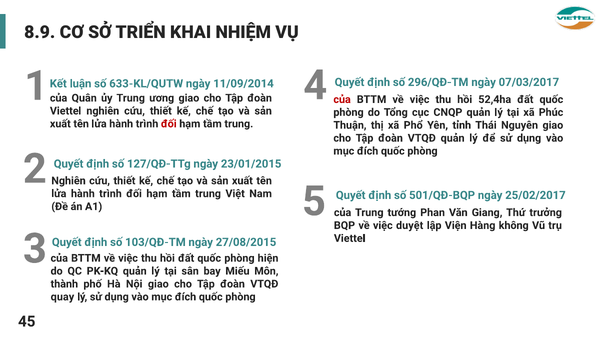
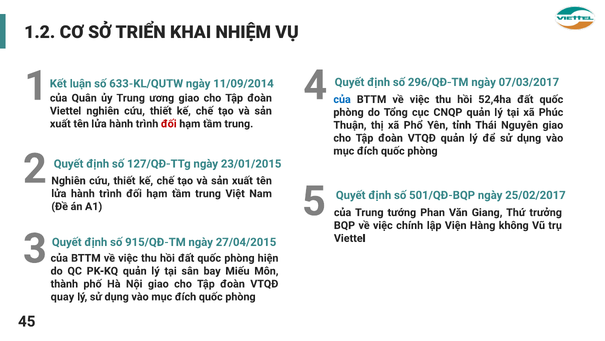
8.9: 8.9 -> 1.2 (40, 32)
của colour: red -> blue (342, 99)
duyệt: duyệt -> chính (410, 225)
103/QĐ-TM: 103/QĐ-TM -> 915/QĐ-TM (155, 242)
27/08/2015: 27/08/2015 -> 27/04/2015 (246, 242)
